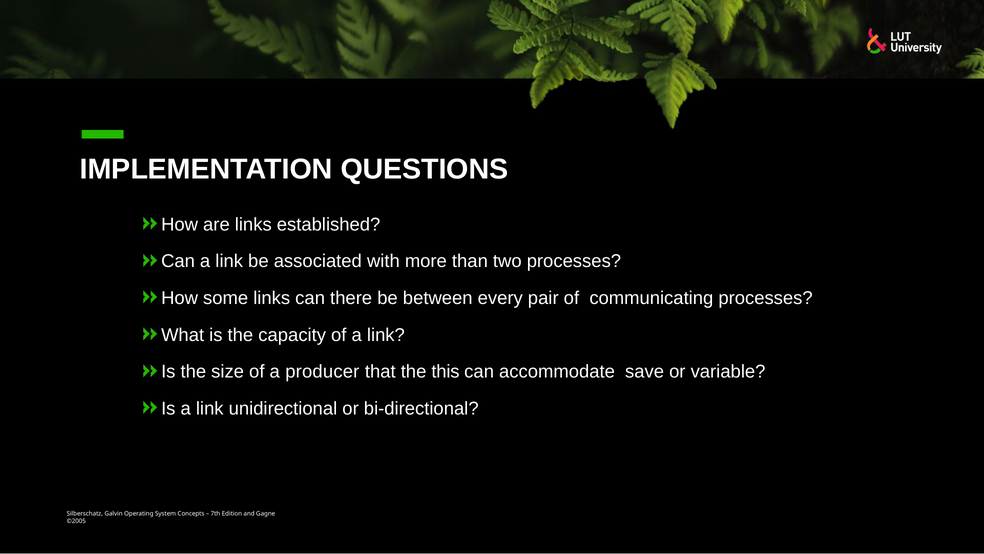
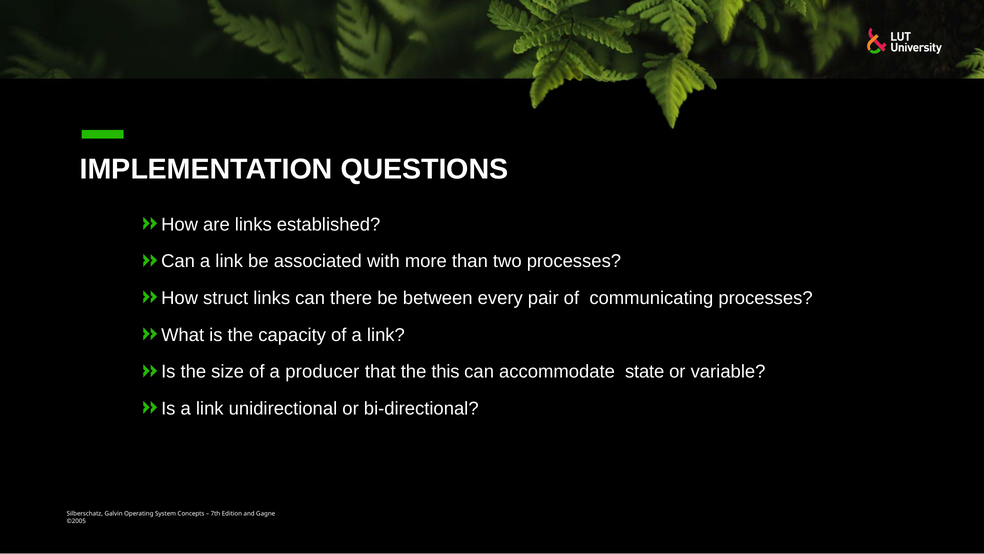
some: some -> struct (226, 298)
save: save -> state (645, 372)
